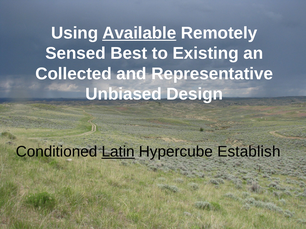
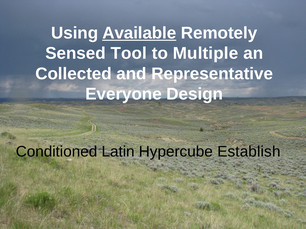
Best: Best -> Tool (129, 53)
Existing: Existing -> Multiple (206, 53)
Unbiased: Unbiased -> Everyone (124, 94)
Latin underline: present -> none (118, 152)
